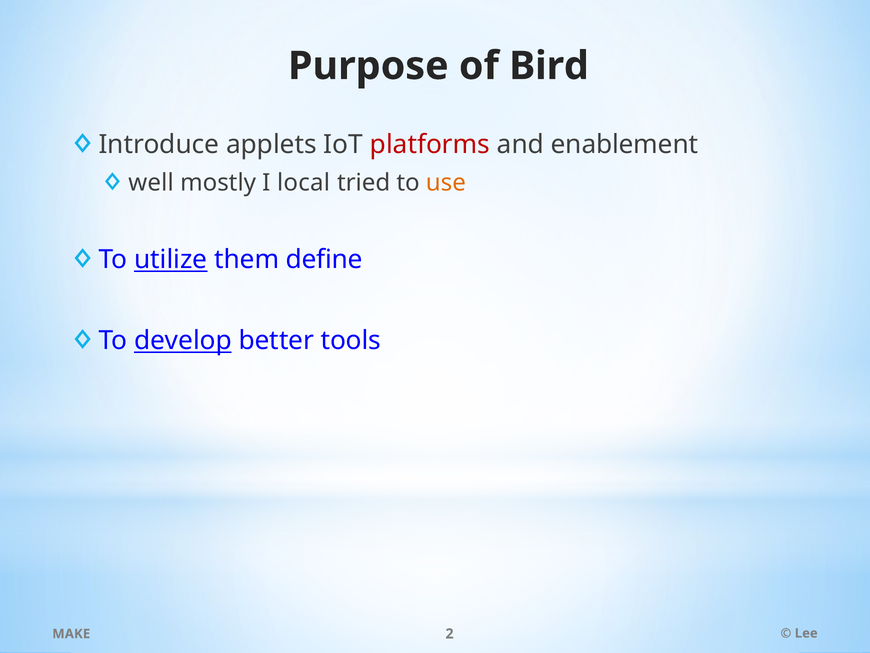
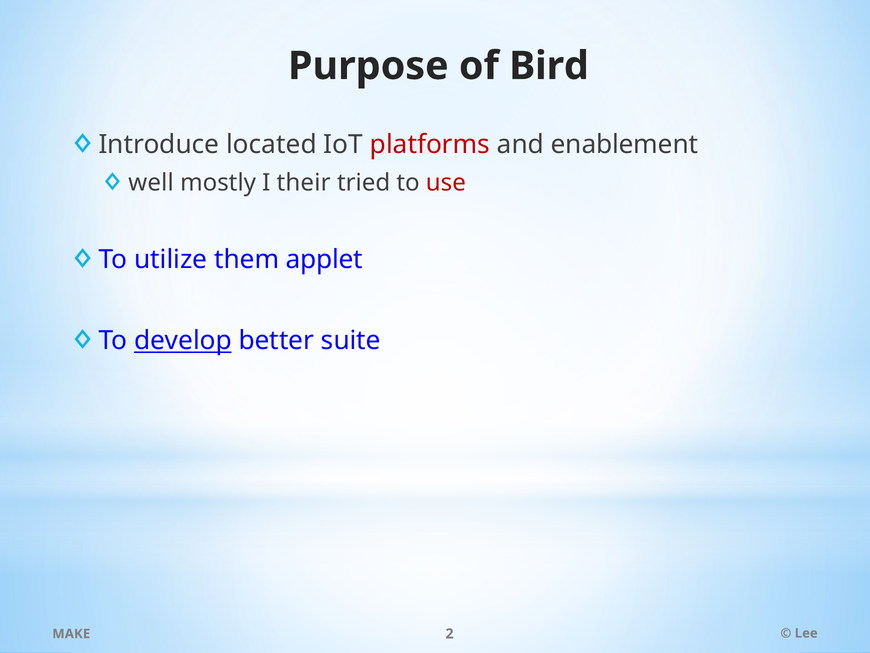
applets: applets -> located (271, 144)
local: local -> their (304, 183)
use colour: orange -> red (446, 183)
utilize underline: present -> none (171, 260)
define: define -> applet (324, 260)
tools: tools -> suite (351, 340)
